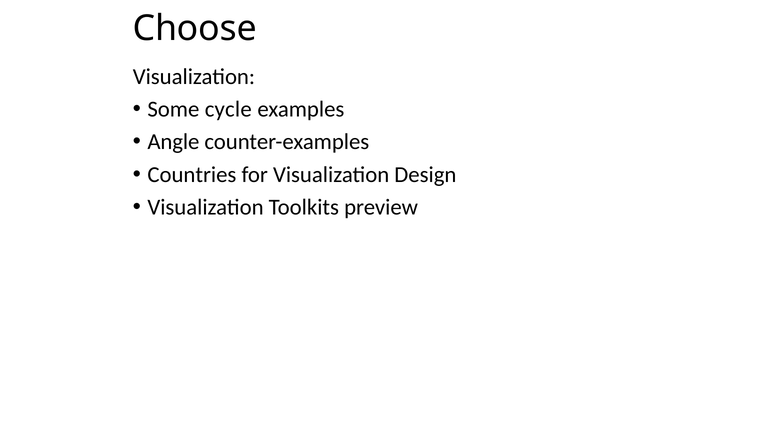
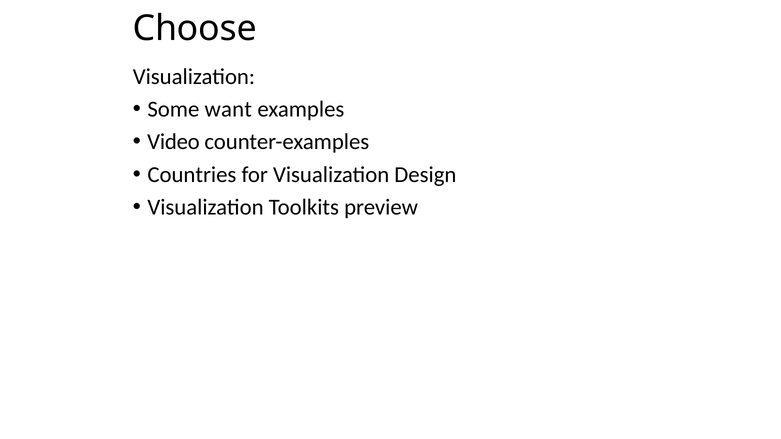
cycle: cycle -> want (228, 109)
Angle: Angle -> Video (173, 142)
